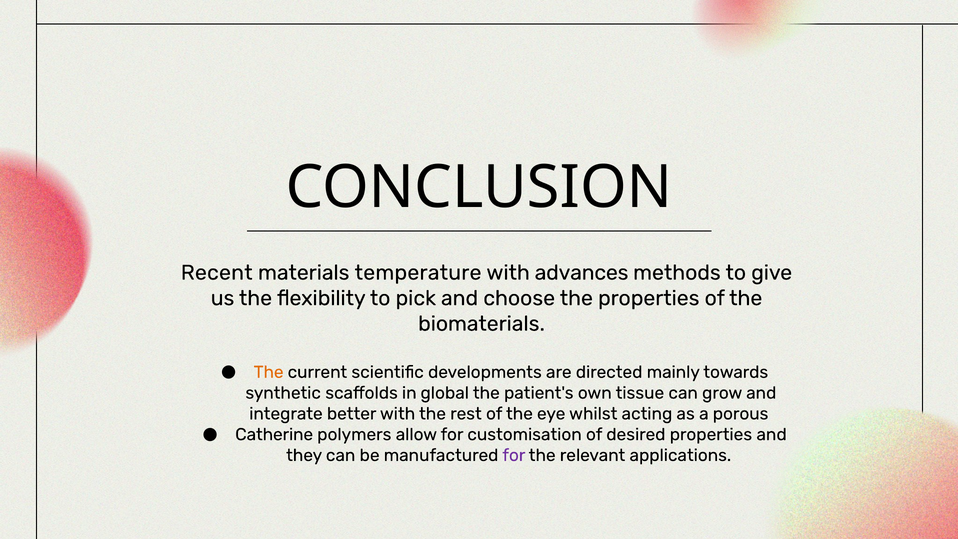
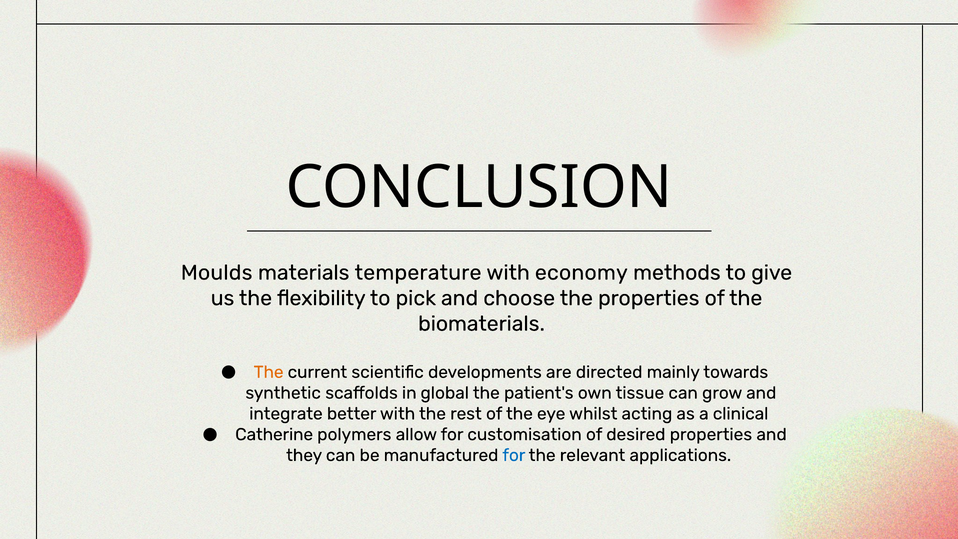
Recent: Recent -> Moulds (217, 273)
advances: advances -> economy (581, 273)
porous: porous -> clinical (741, 414)
for colour: purple -> blue (514, 455)
